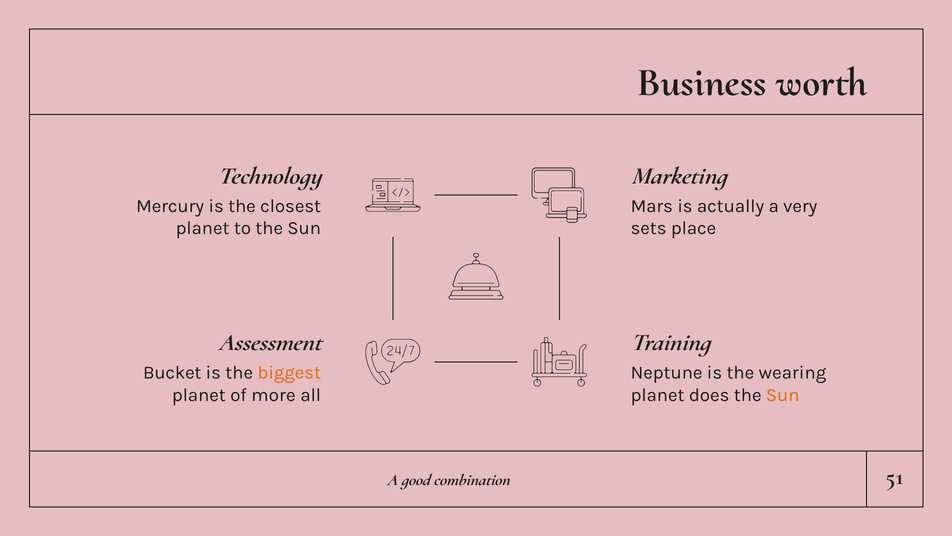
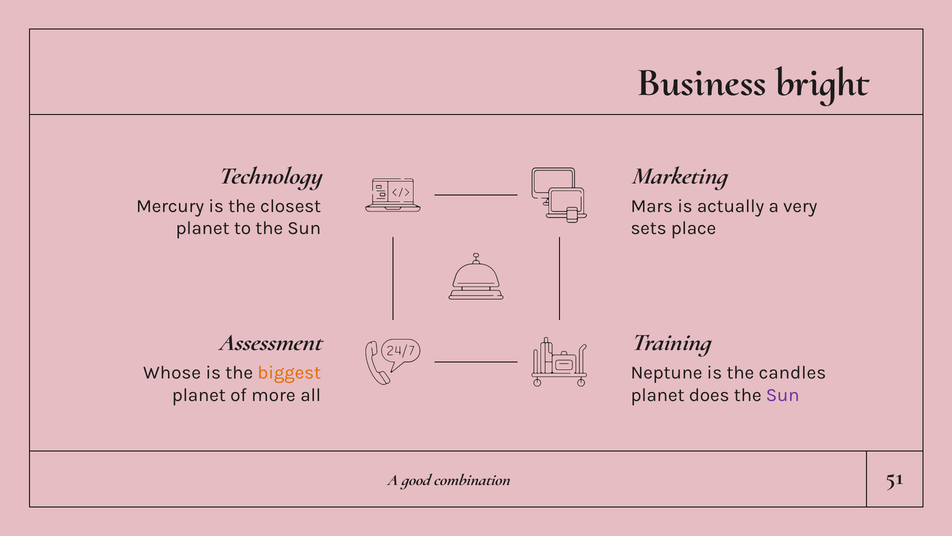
worth: worth -> bright (822, 82)
Bucket: Bucket -> Whose (172, 373)
wearing: wearing -> candles (792, 373)
Sun colour: orange -> purple (783, 395)
